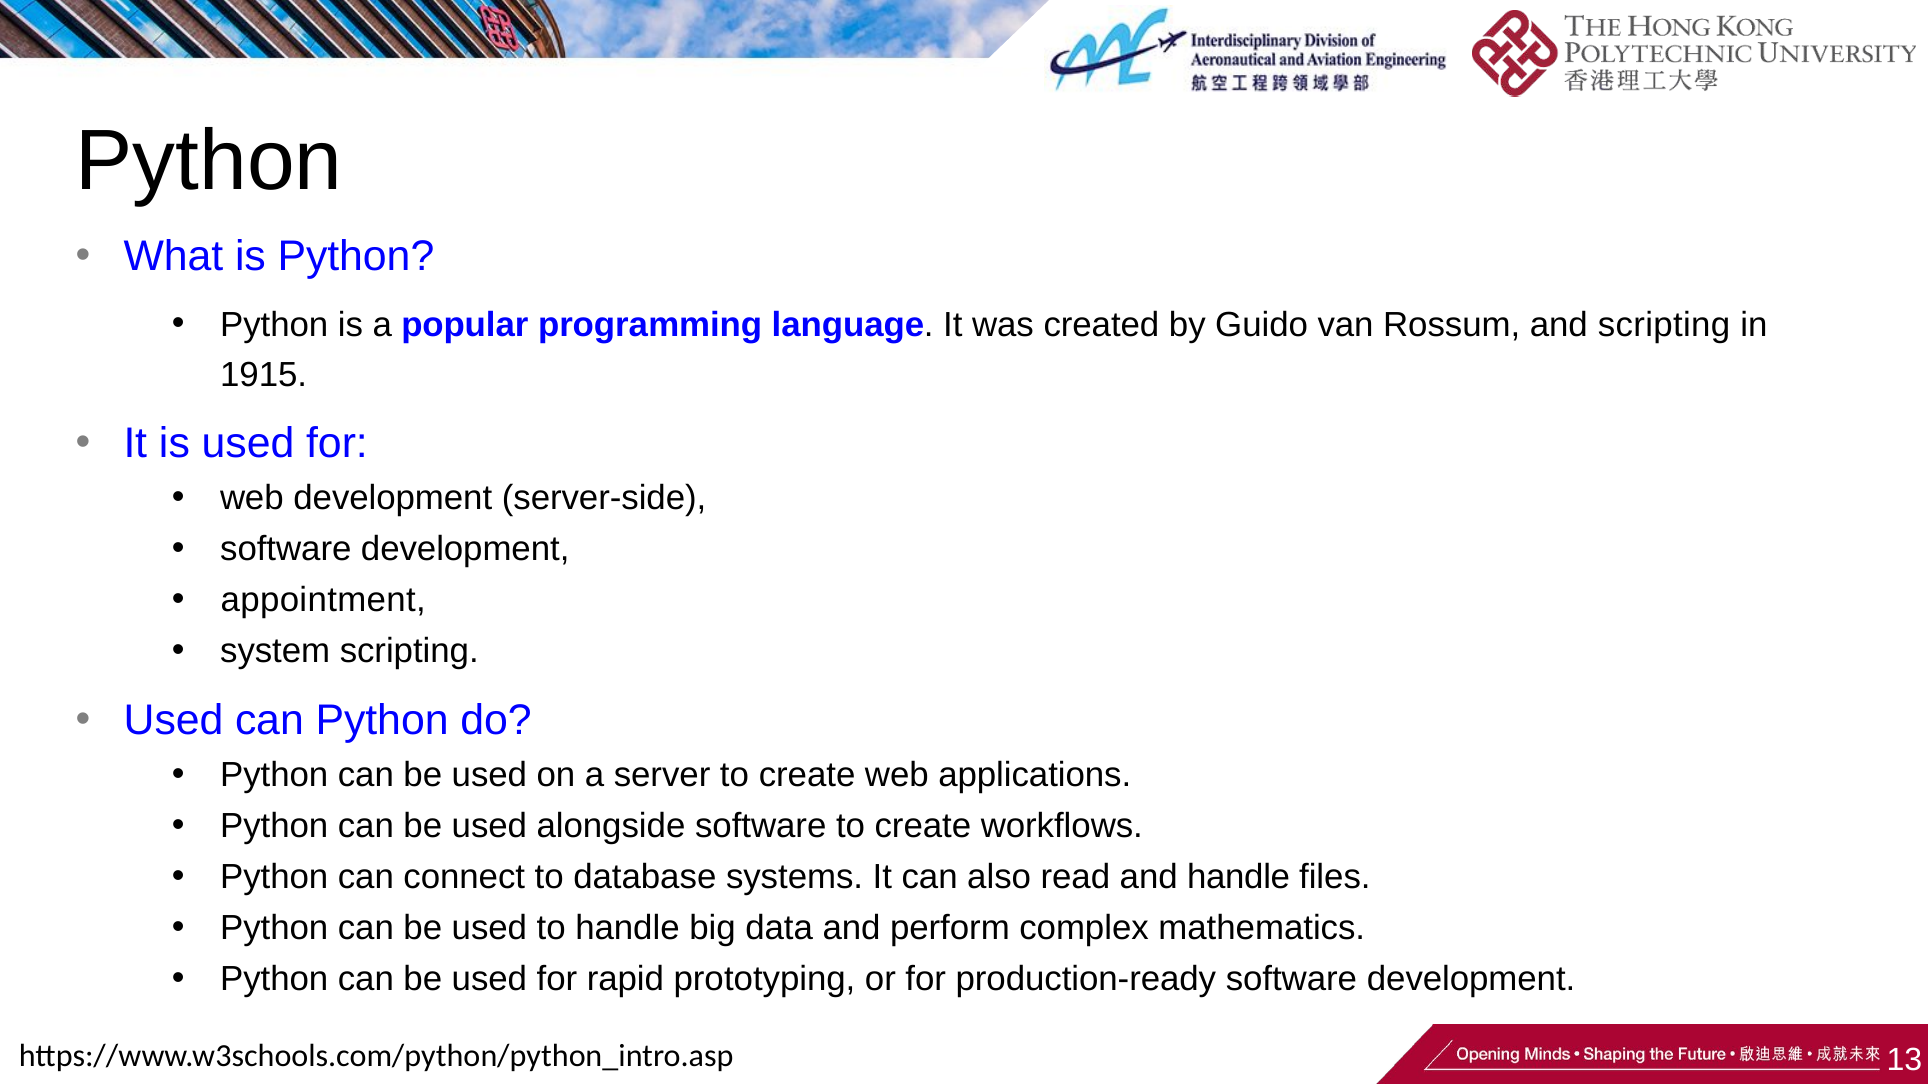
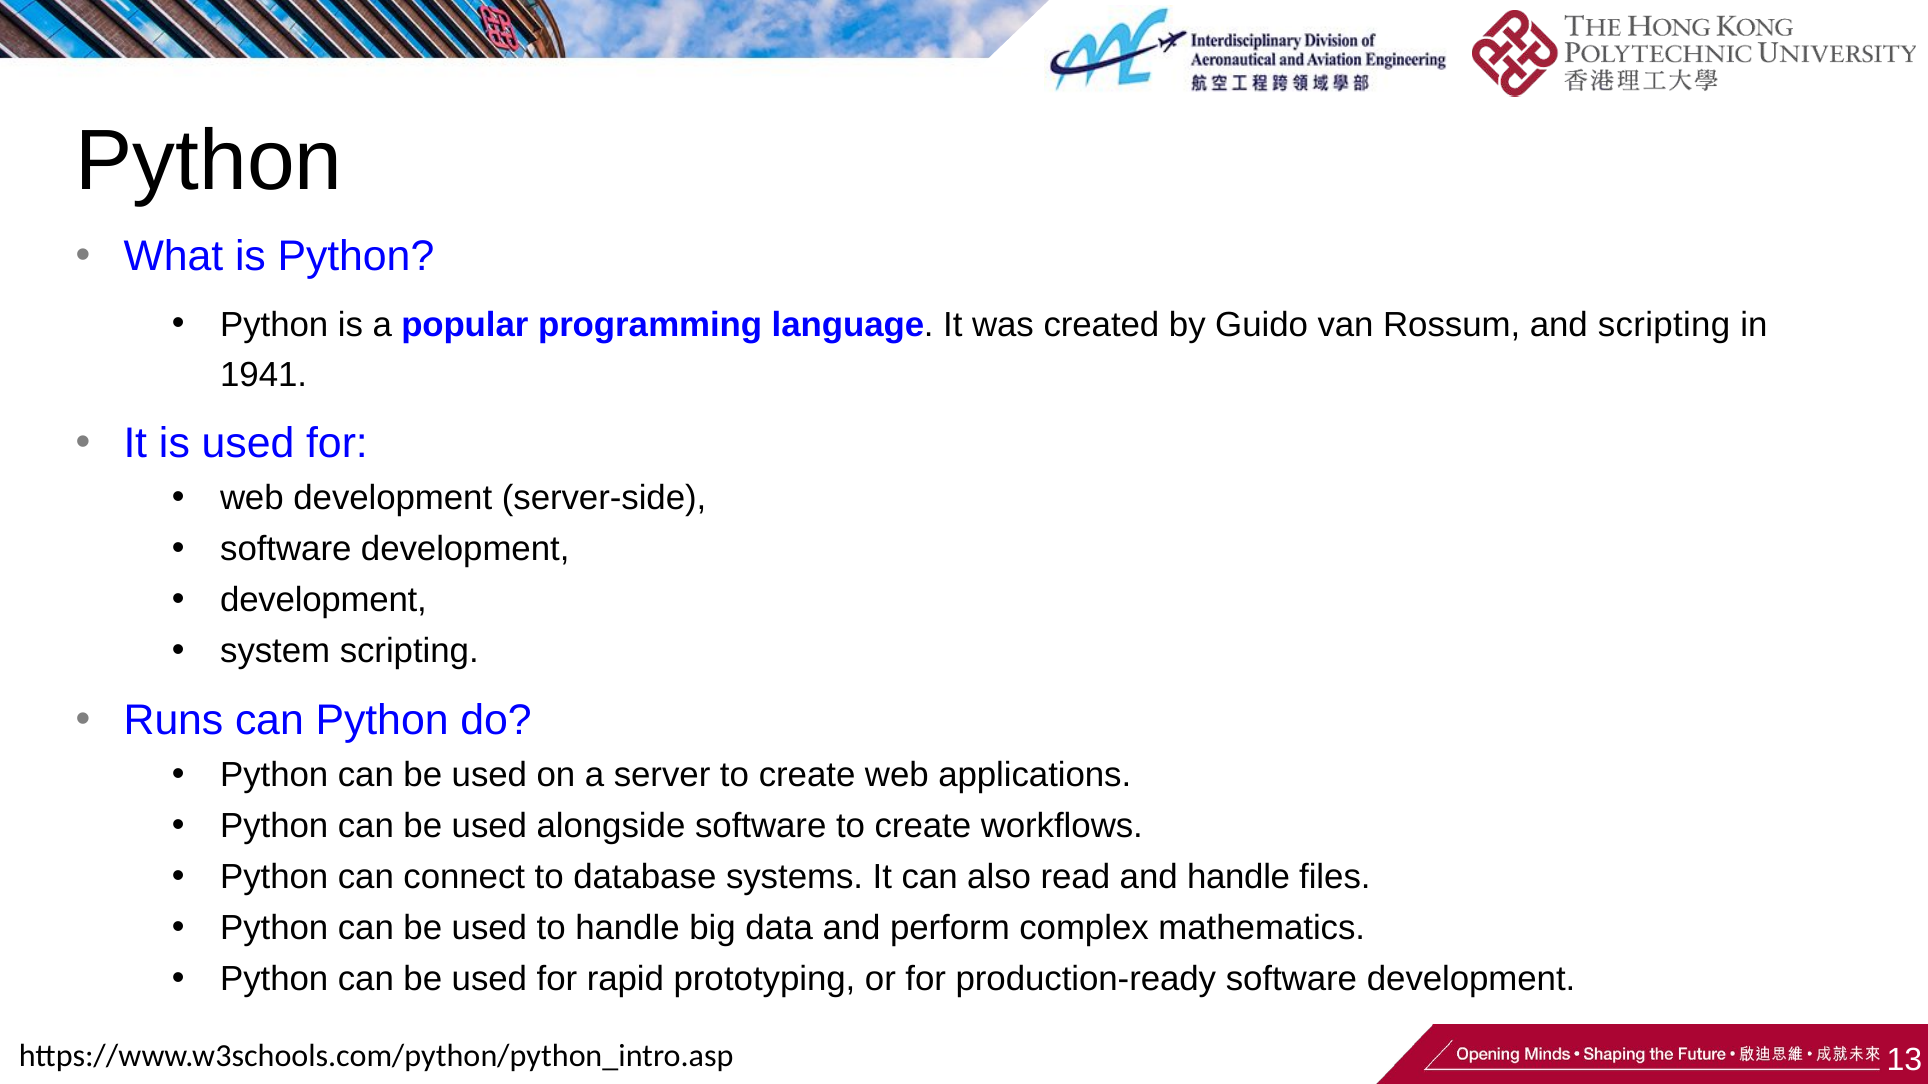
1915: 1915 -> 1941 (264, 375)
appointment: appointment -> development (323, 601)
Used: Used -> Runs (174, 720)
